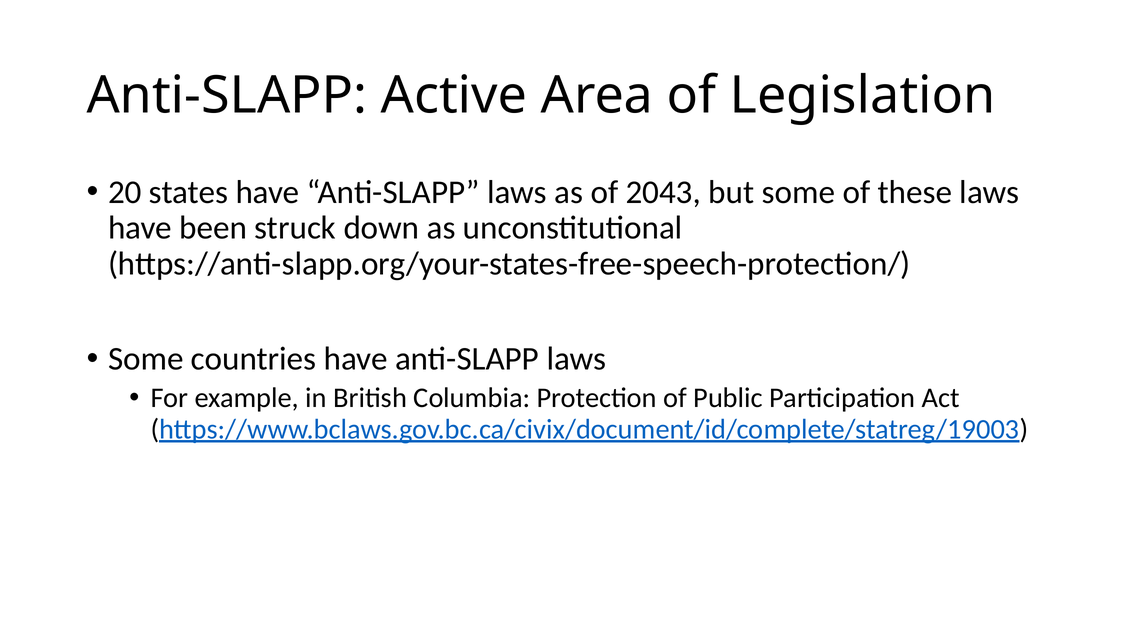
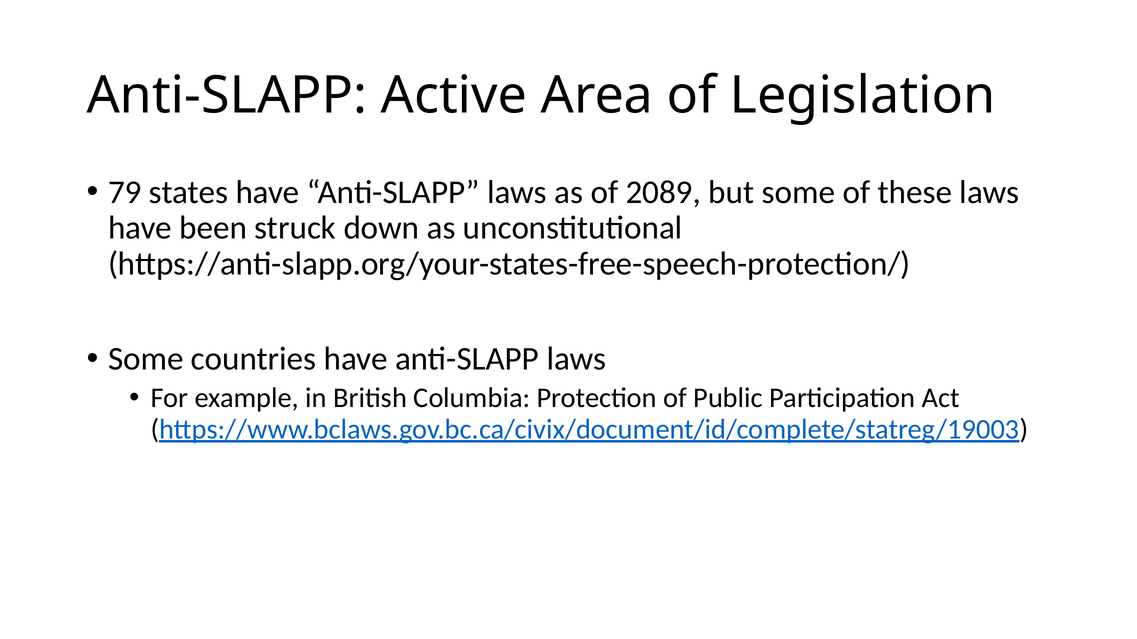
20: 20 -> 79 (125, 192)
2043: 2043 -> 2089 (663, 192)
